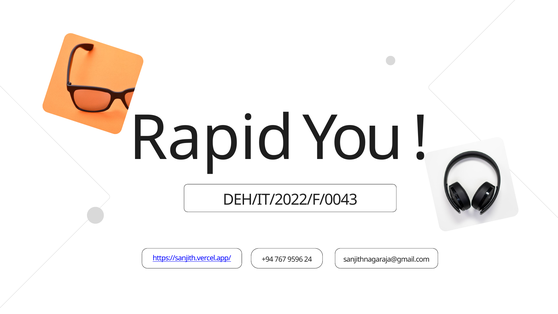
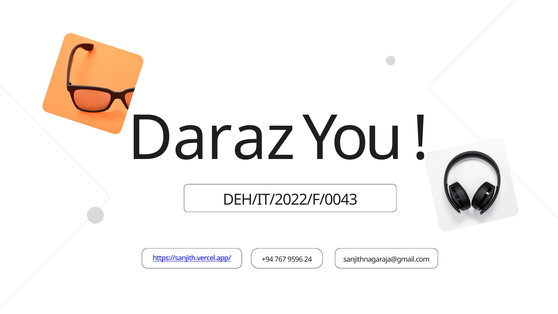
Rapid: Rapid -> Daraz (212, 138)
